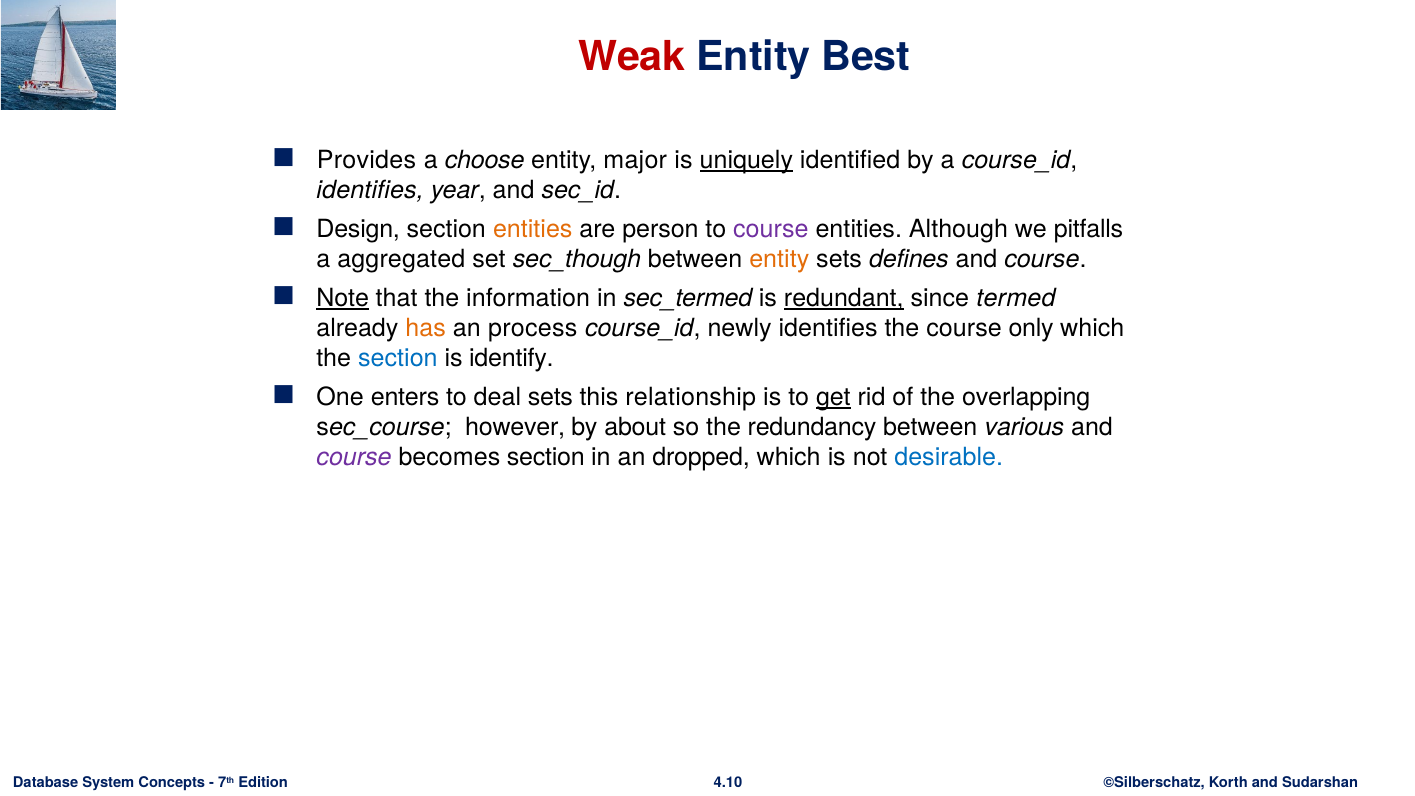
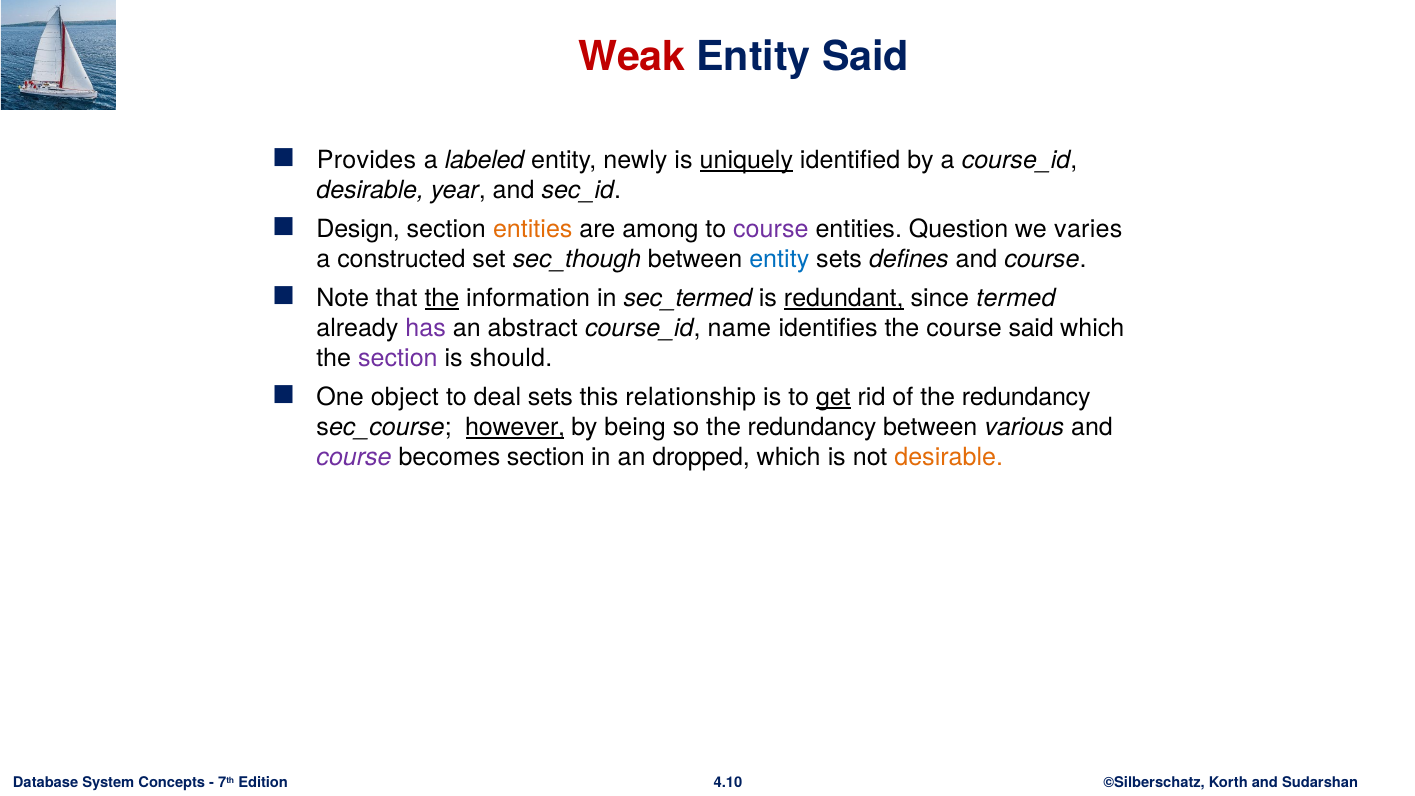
Entity Best: Best -> Said (866, 57)
choose: choose -> labeled (485, 160)
major: major -> newly (635, 160)
identifies: identifies -> desirable (370, 190)
person: person -> among (660, 229)
Although: Although -> Question (959, 229)
pitfalls: pitfalls -> varies (1088, 229)
aggregated: aggregated -> constructed (401, 259)
entity colour: orange -> blue (779, 259)
Note underline: present -> none (343, 298)
the underline: none -> present (442, 298)
has colour: orange -> purple (426, 328)
process: process -> abstract (533, 328)
newly: newly -> name (739, 328)
course only: only -> said (1031, 328)
section colour: blue -> purple (398, 358)
identify: identify -> should (511, 358)
enters: enters -> object (405, 397)
of the overlapping: overlapping -> redundancy (1026, 397)
however underline: none -> present (515, 427)
about: about -> being (635, 427)
desirable colour: blue -> orange (949, 457)
